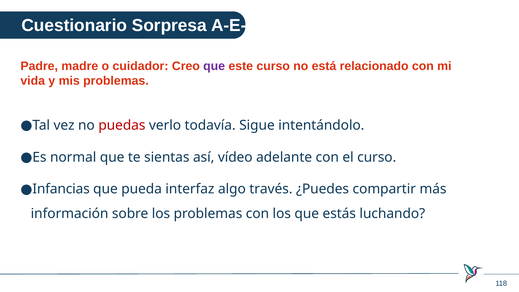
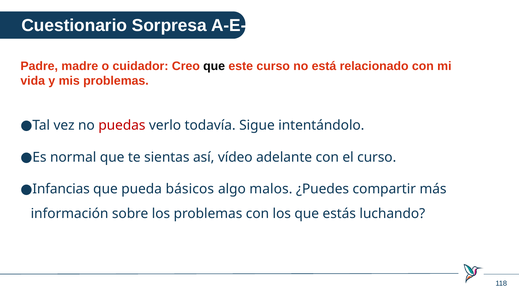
que colour: purple -> black (214, 66)
interfaz: interfaz -> básicos (190, 189)
través: través -> malos (271, 189)
